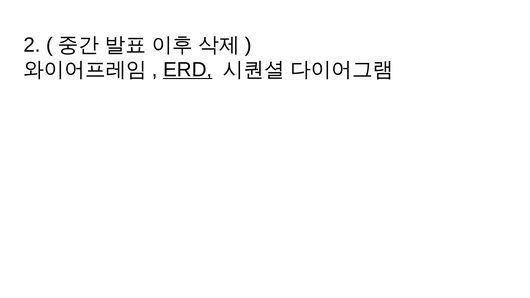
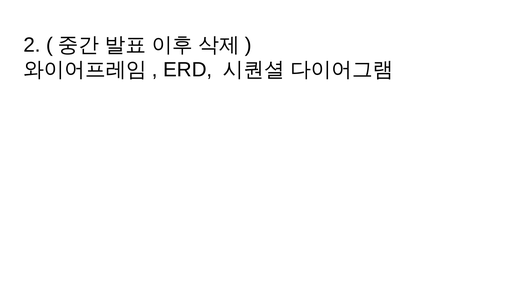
ERD underline: present -> none (188, 70)
